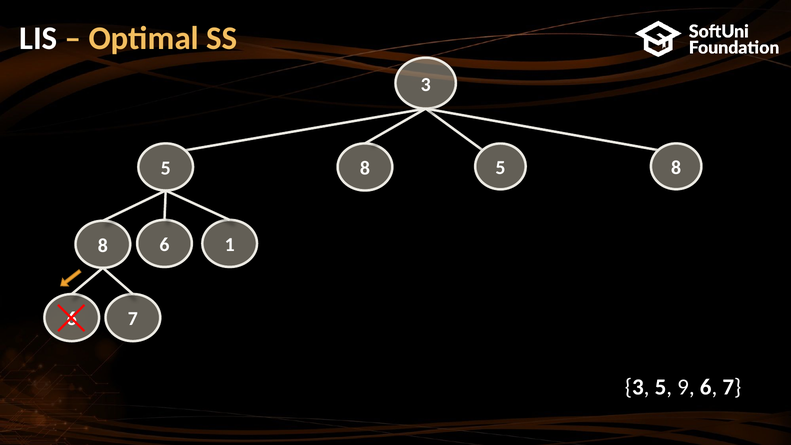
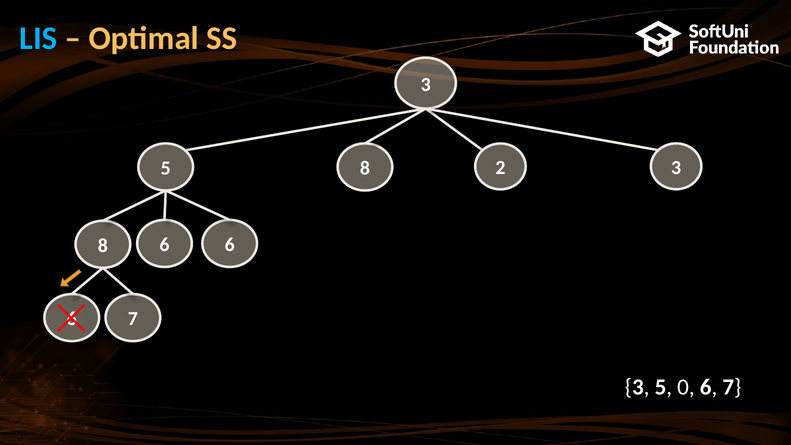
LIS colour: white -> light blue (38, 38)
5 5: 5 -> 2 (500, 168)
8 8: 8 -> 3 (676, 168)
8 1: 1 -> 6 (230, 245)
9: 9 -> 0 (686, 387)
